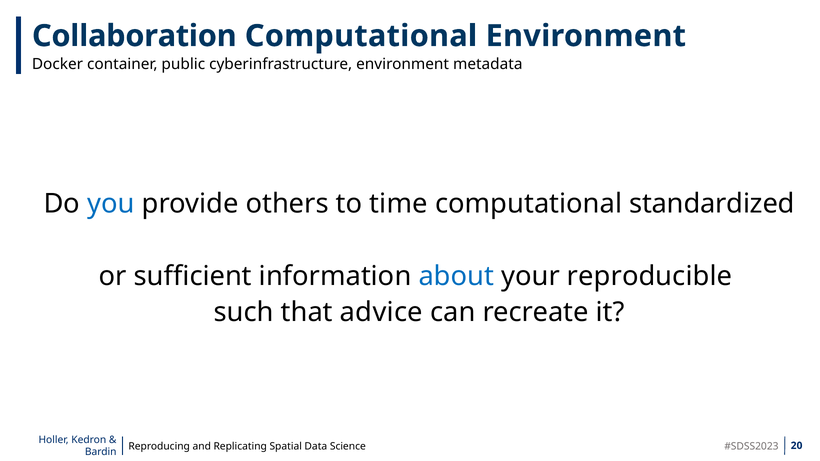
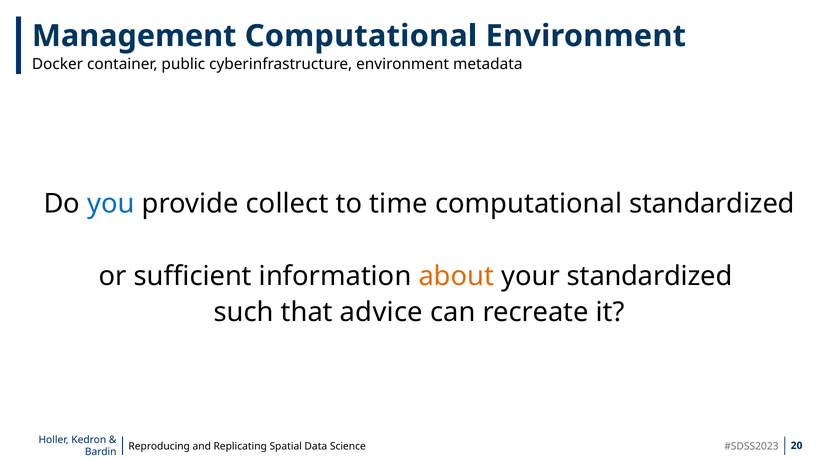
Collaboration: Collaboration -> Management (134, 36)
others: others -> collect (287, 204)
about colour: blue -> orange (456, 276)
your reproducible: reproducible -> standardized (650, 276)
